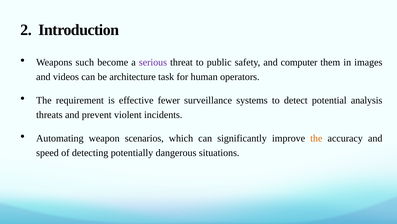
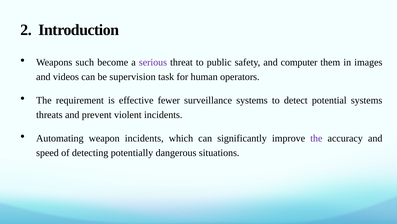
architecture: architecture -> supervision (133, 77)
potential analysis: analysis -> systems (367, 100)
weapon scenarios: scenarios -> incidents (144, 138)
the colour: orange -> purple (316, 138)
